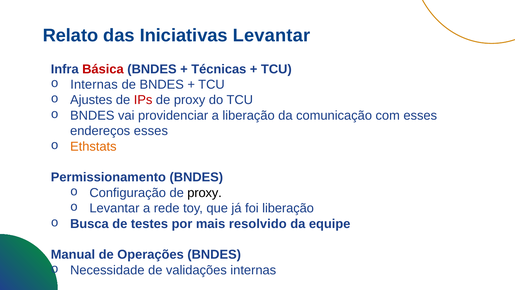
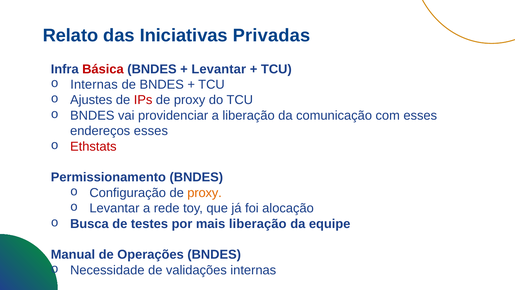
Iniciativas Levantar: Levantar -> Privadas (272, 35)
Técnicas: Técnicas -> Levantar (219, 69)
Ethstats colour: orange -> red (93, 146)
proxy colour: black -> orange (205, 193)
foi liberação: liberação -> alocação (288, 208)
mais resolvido: resolvido -> liberação (258, 224)
